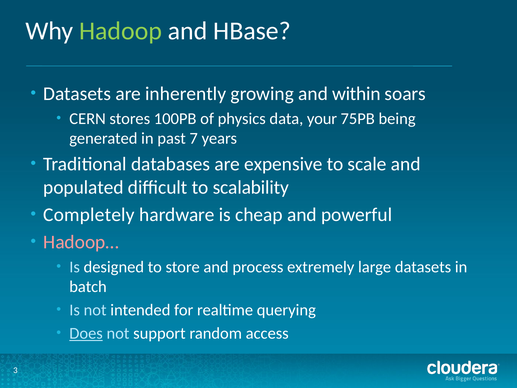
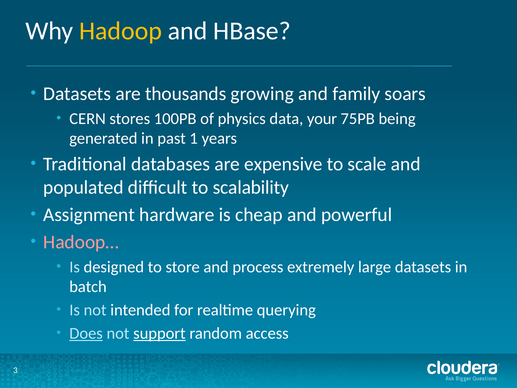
Hadoop colour: light green -> yellow (121, 31)
inherently: inherently -> thousands (186, 94)
within: within -> family (356, 94)
7: 7 -> 1 (194, 138)
Completely: Completely -> Assignment (89, 215)
support underline: none -> present (159, 333)
